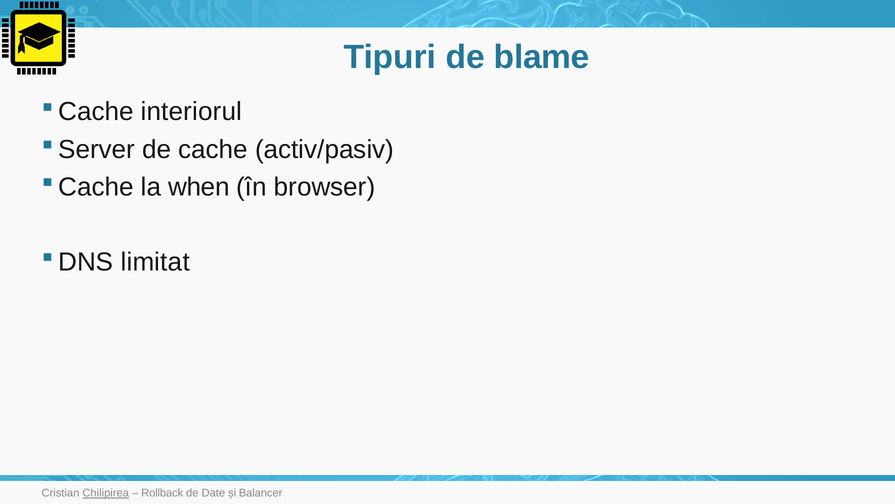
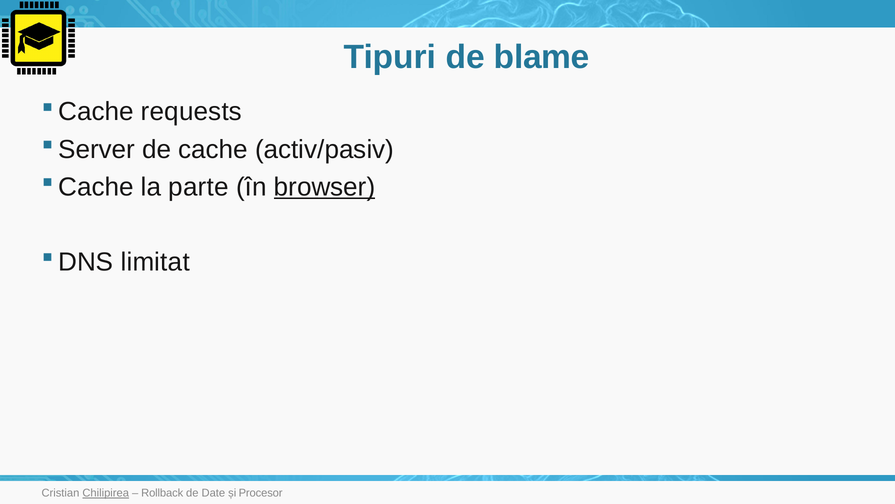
interiorul: interiorul -> requests (191, 112)
when: when -> parte (199, 187)
browser underline: none -> present (325, 187)
Balancer: Balancer -> Procesor (261, 493)
